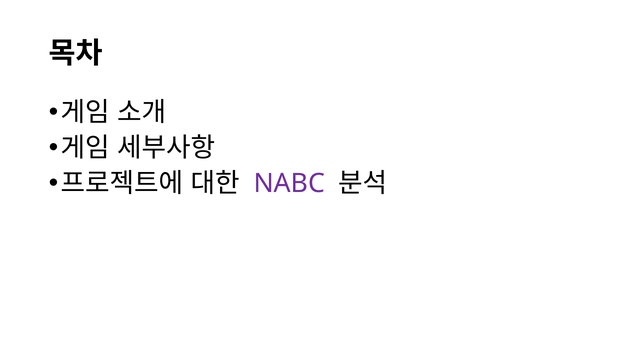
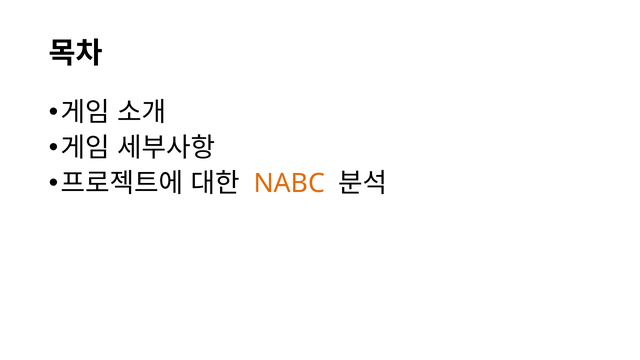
NABC colour: purple -> orange (289, 183)
